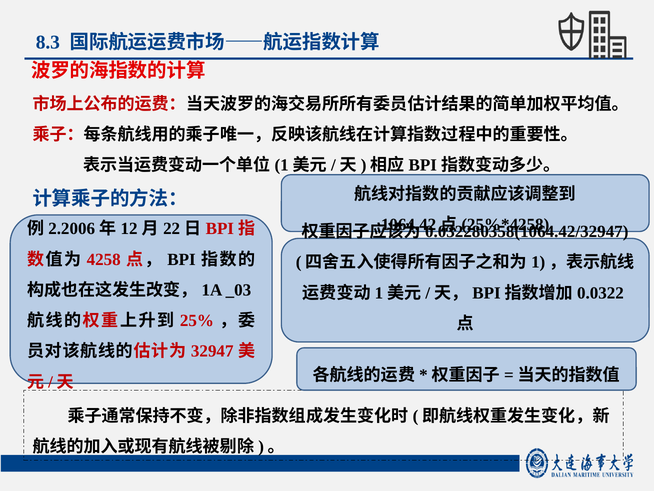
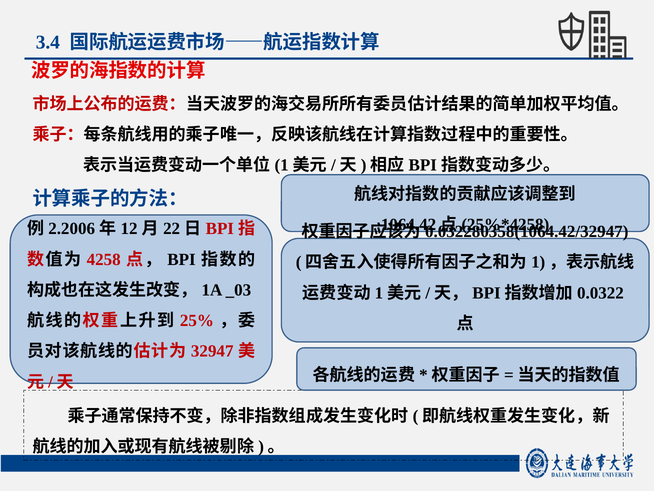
8.3: 8.3 -> 3.4 (48, 42)
